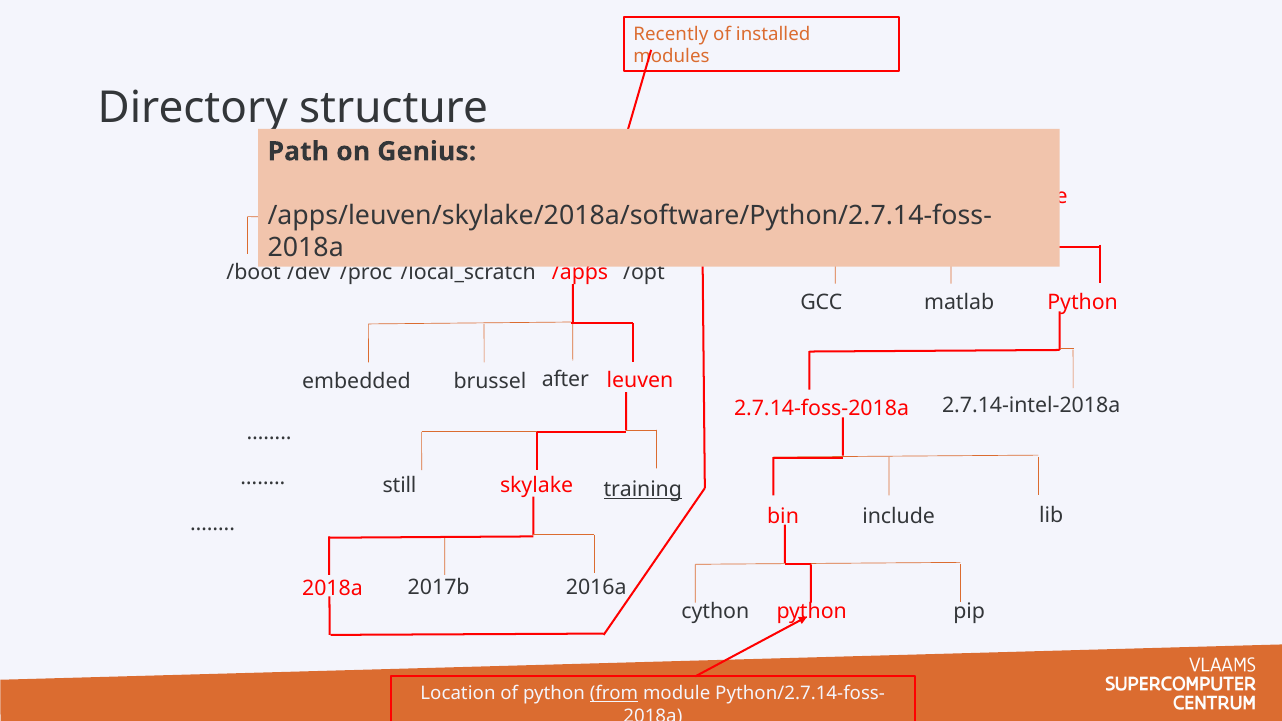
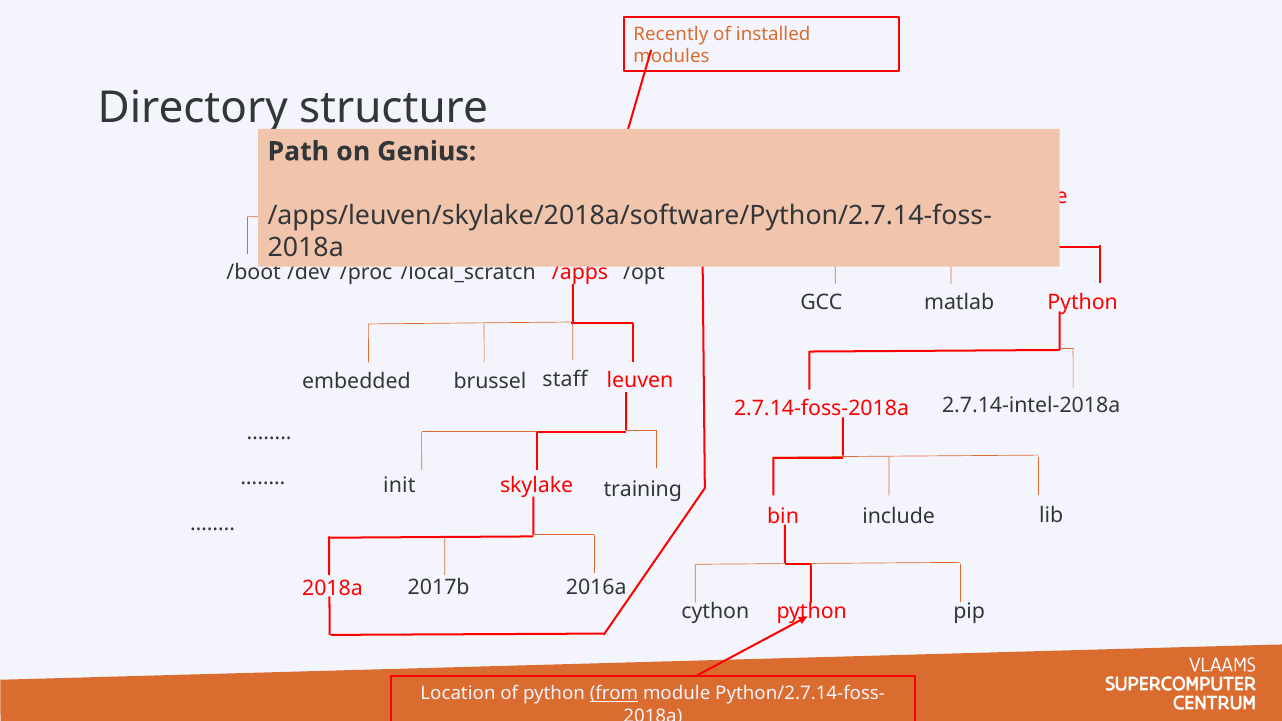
after: after -> staff (565, 380)
still: still -> init (399, 486)
training underline: present -> none (643, 490)
